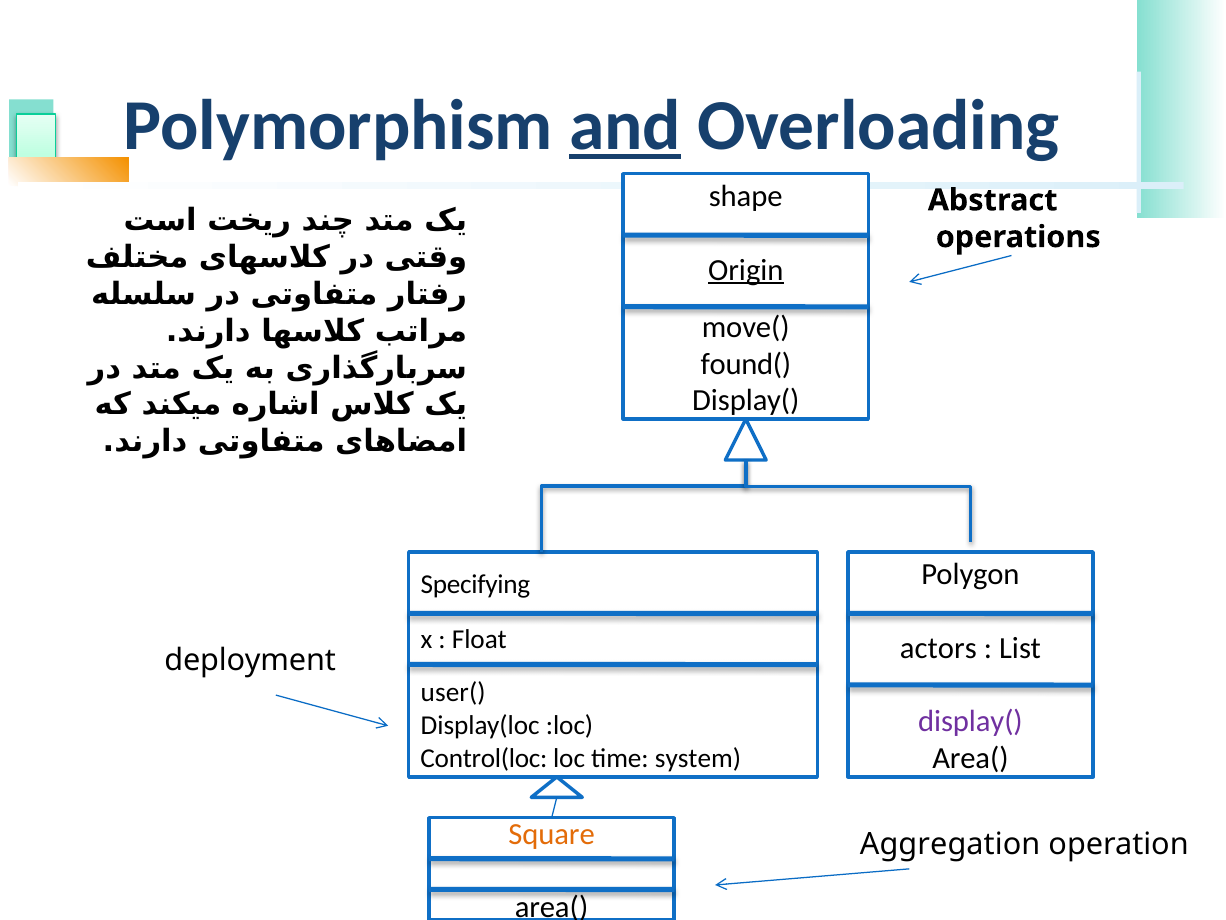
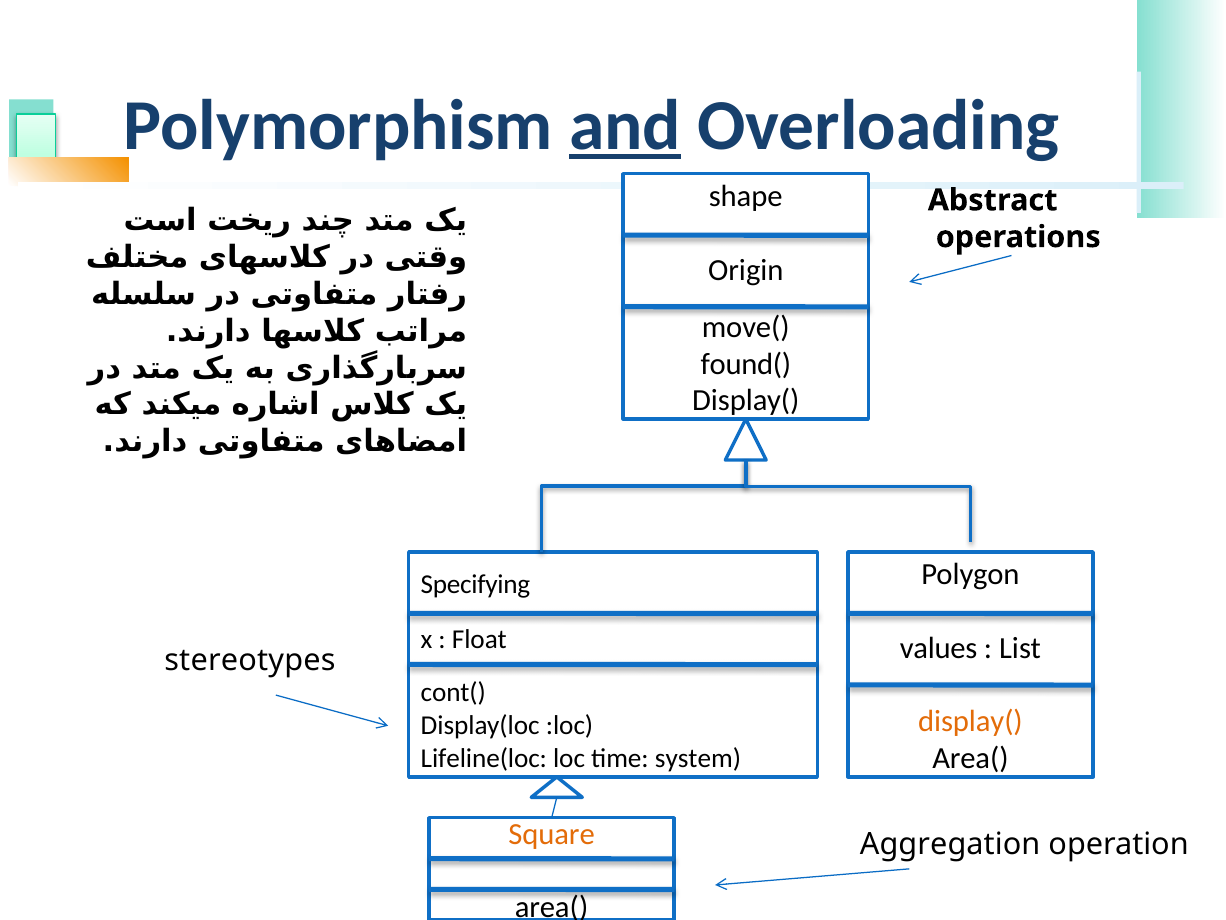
Origin underline: present -> none (746, 270)
actors: actors -> values (939, 648)
deployment: deployment -> stereotypes (250, 660)
user(: user( -> cont( (453, 693)
display( colour: purple -> orange (970, 721)
Control(loc: Control(loc -> Lifeline(loc (484, 758)
